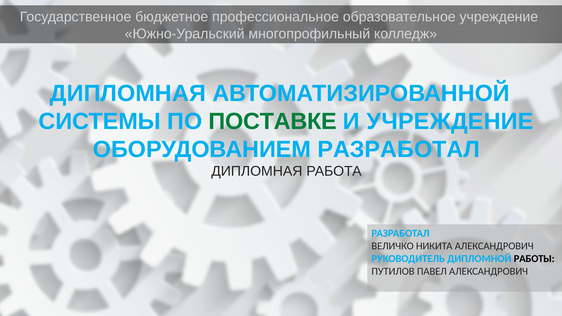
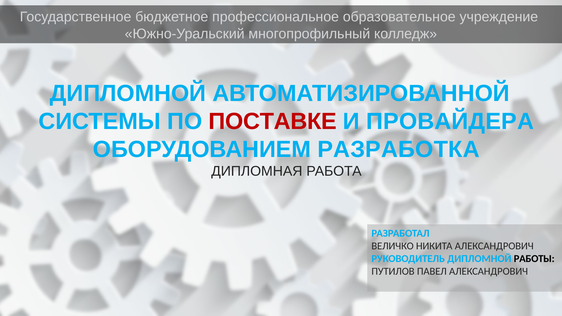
ДИПЛОМНАЯ: ДИПЛОМНАЯ -> ДИПЛОМНОЙ (128, 93)
ПОСТАВКЕ colour: green -> red (273, 122)
И УЧРЕЖДЕНИЕ: УЧРЕЖДЕНИЕ -> ПРОВАЙДЕРА (450, 122)
ОБОРУДОВАНИЕМ РАЗРАБОТАЛ: РАЗРАБОТАЛ -> РАЗРАБОТКА (399, 150)
